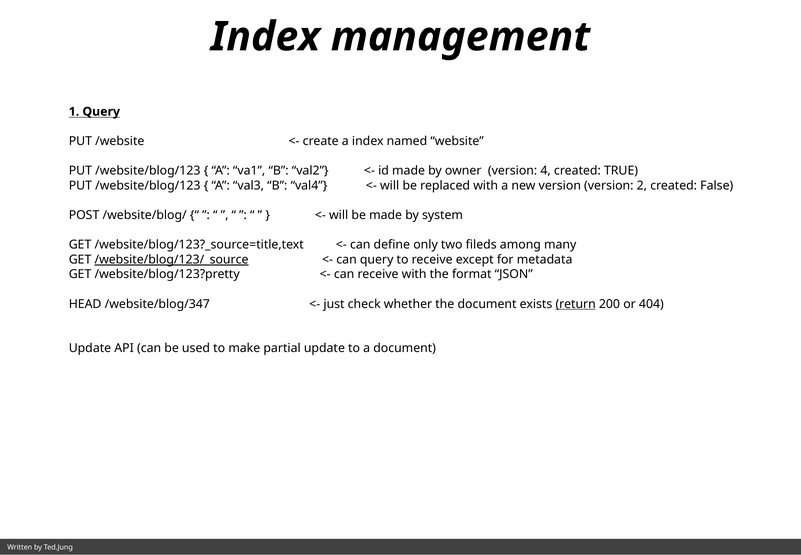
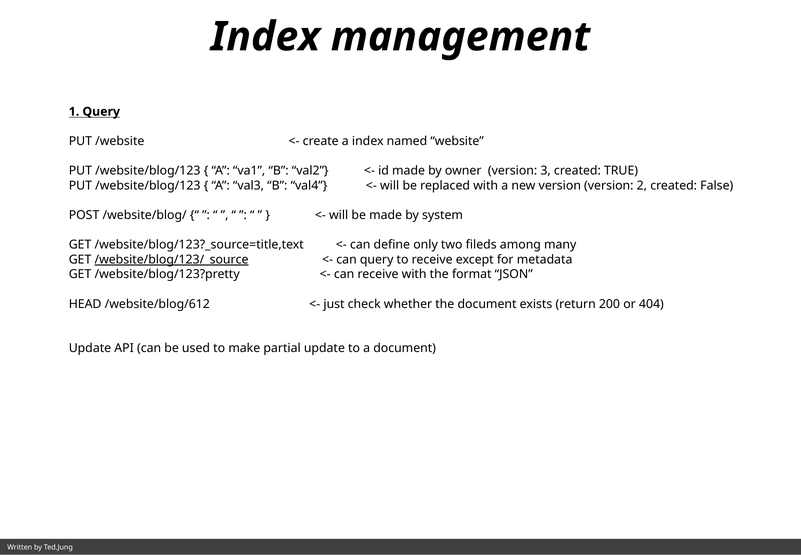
4: 4 -> 3 (546, 171)
/website/blog/347: /website/blog/347 -> /website/blog/612 (157, 304)
return underline: present -> none (576, 304)
